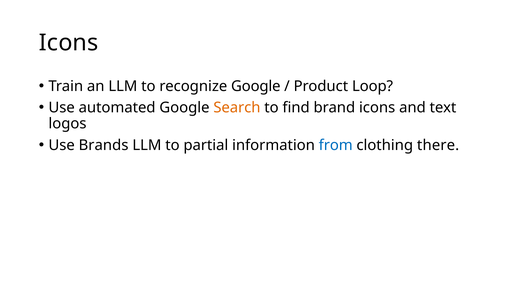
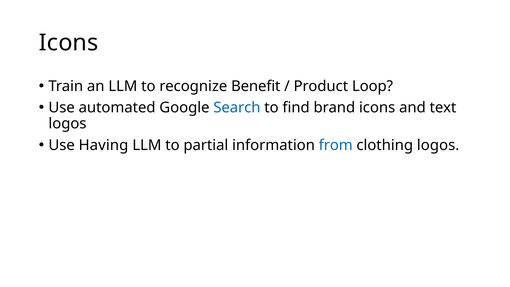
recognize Google: Google -> Benefit (256, 86)
Search colour: orange -> blue (237, 108)
Brands: Brands -> Having (103, 145)
clothing there: there -> logos (438, 145)
